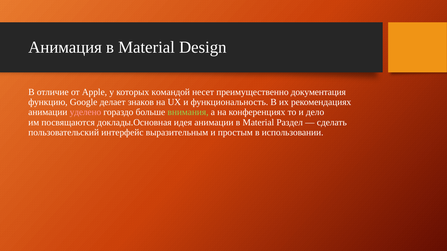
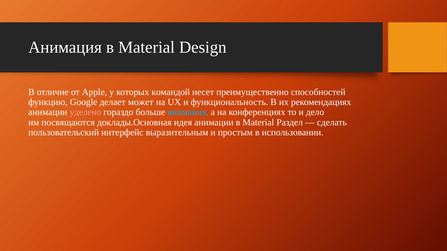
документация: документация -> способностей (318, 92)
знаков: знаков -> может (141, 102)
внимания colour: light green -> light blue (188, 112)
